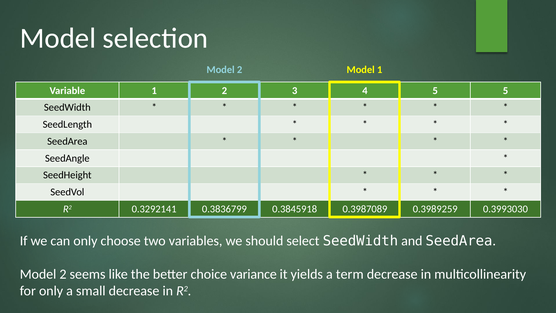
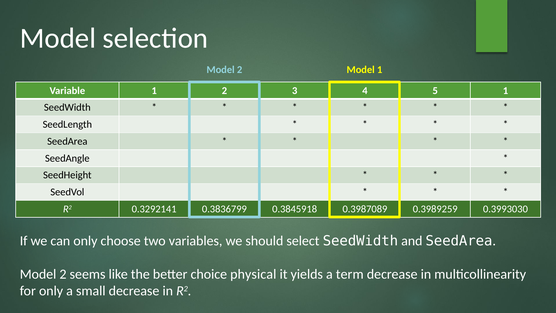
5 5: 5 -> 1 (505, 91)
variance: variance -> physical (253, 274)
